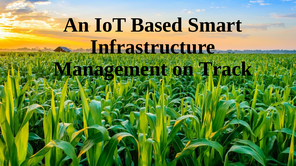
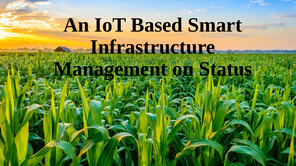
Track: Track -> Status (226, 69)
